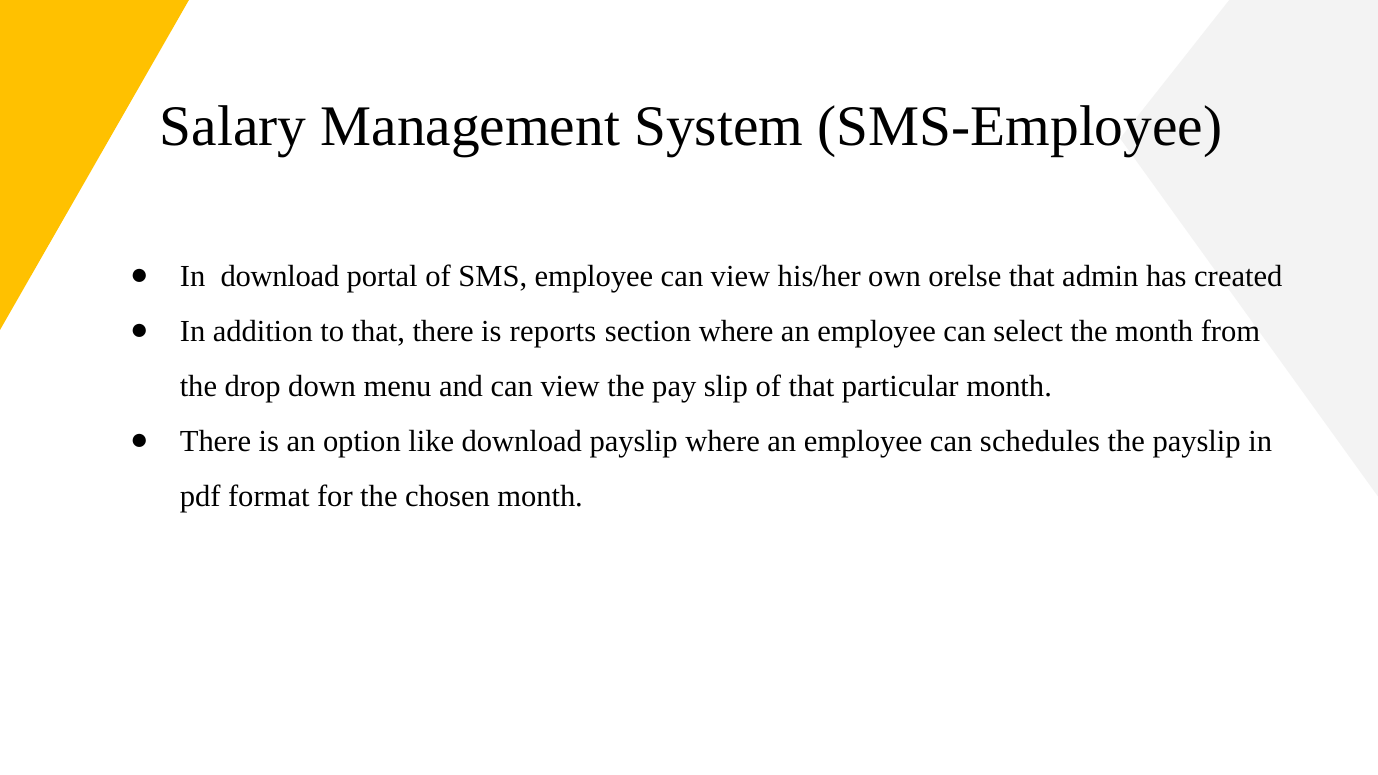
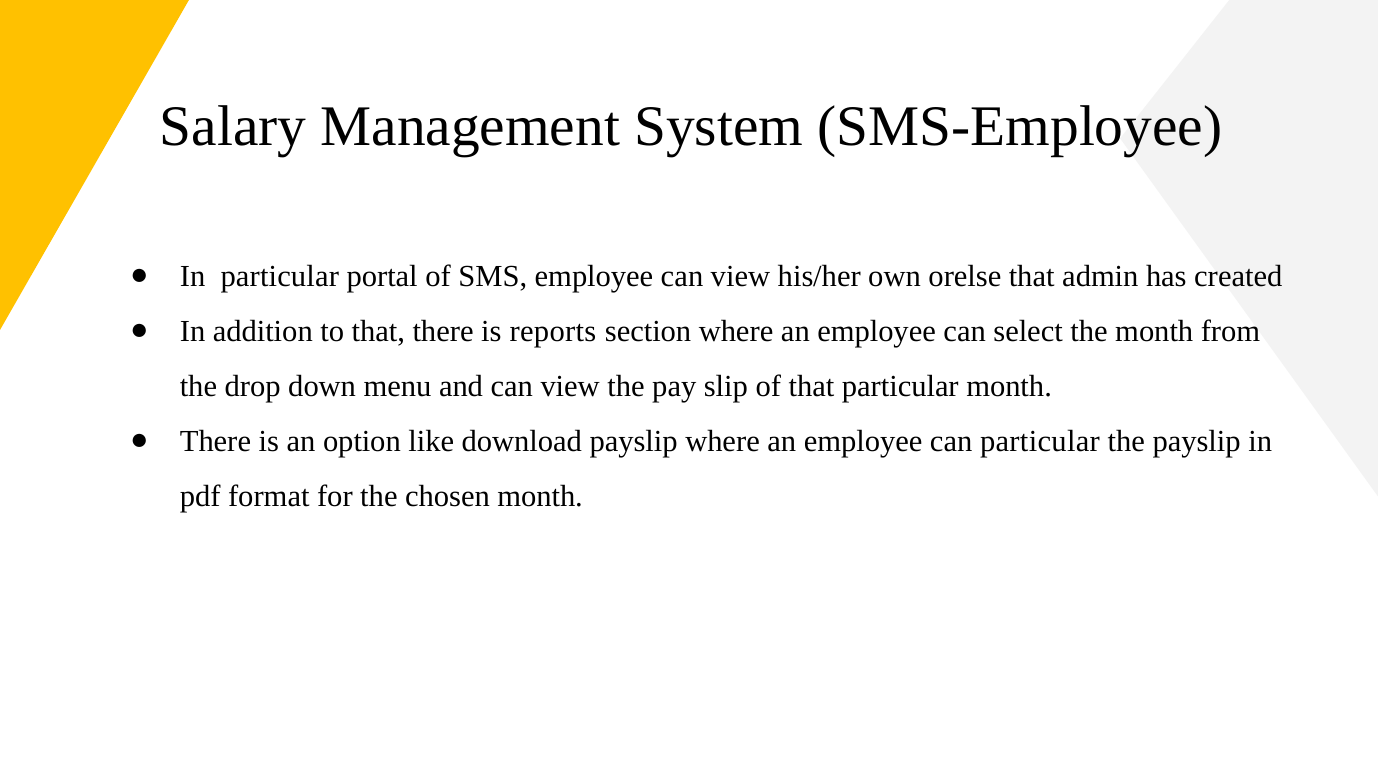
In download: download -> particular (280, 277)
can schedules: schedules -> particular (1040, 442)
